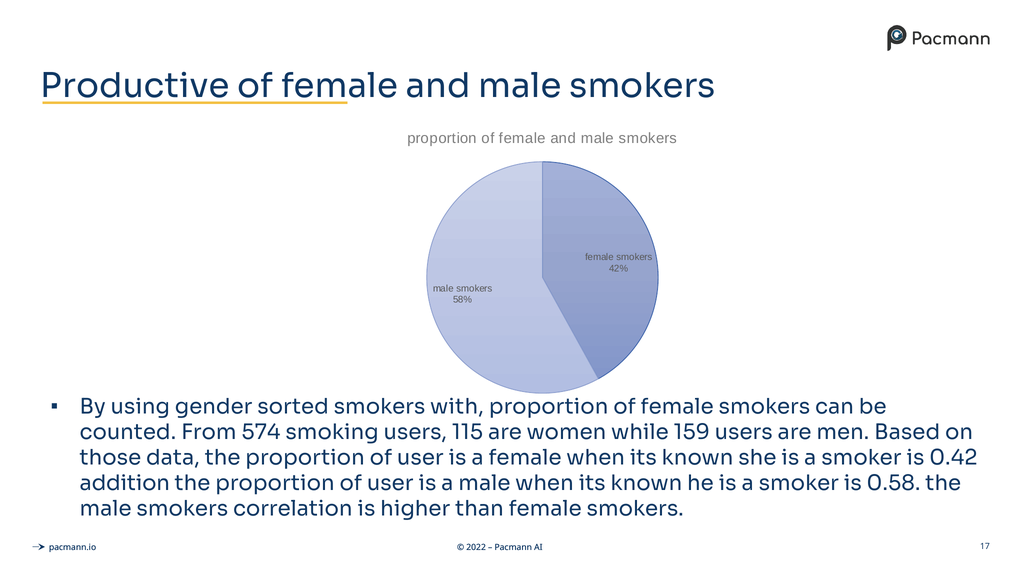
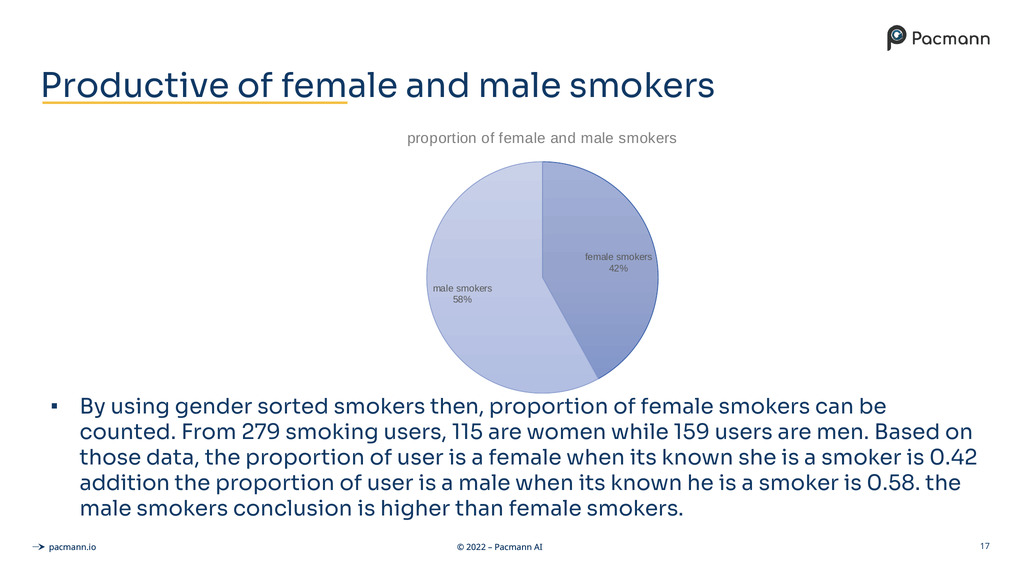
with: with -> then (457, 407)
574: 574 -> 279 (261, 432)
correlation: correlation -> conclusion (293, 509)
